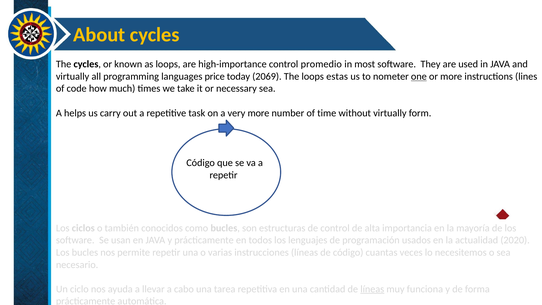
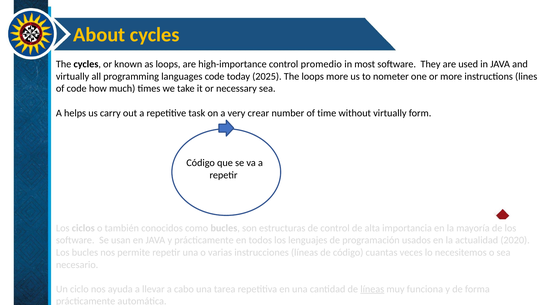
languages price: price -> code (215, 76)
2069: 2069 -> 2025 (267, 76)
loops estas: estas -> more (337, 76)
one underline: present -> none (419, 76)
very more: more -> crear (258, 113)
